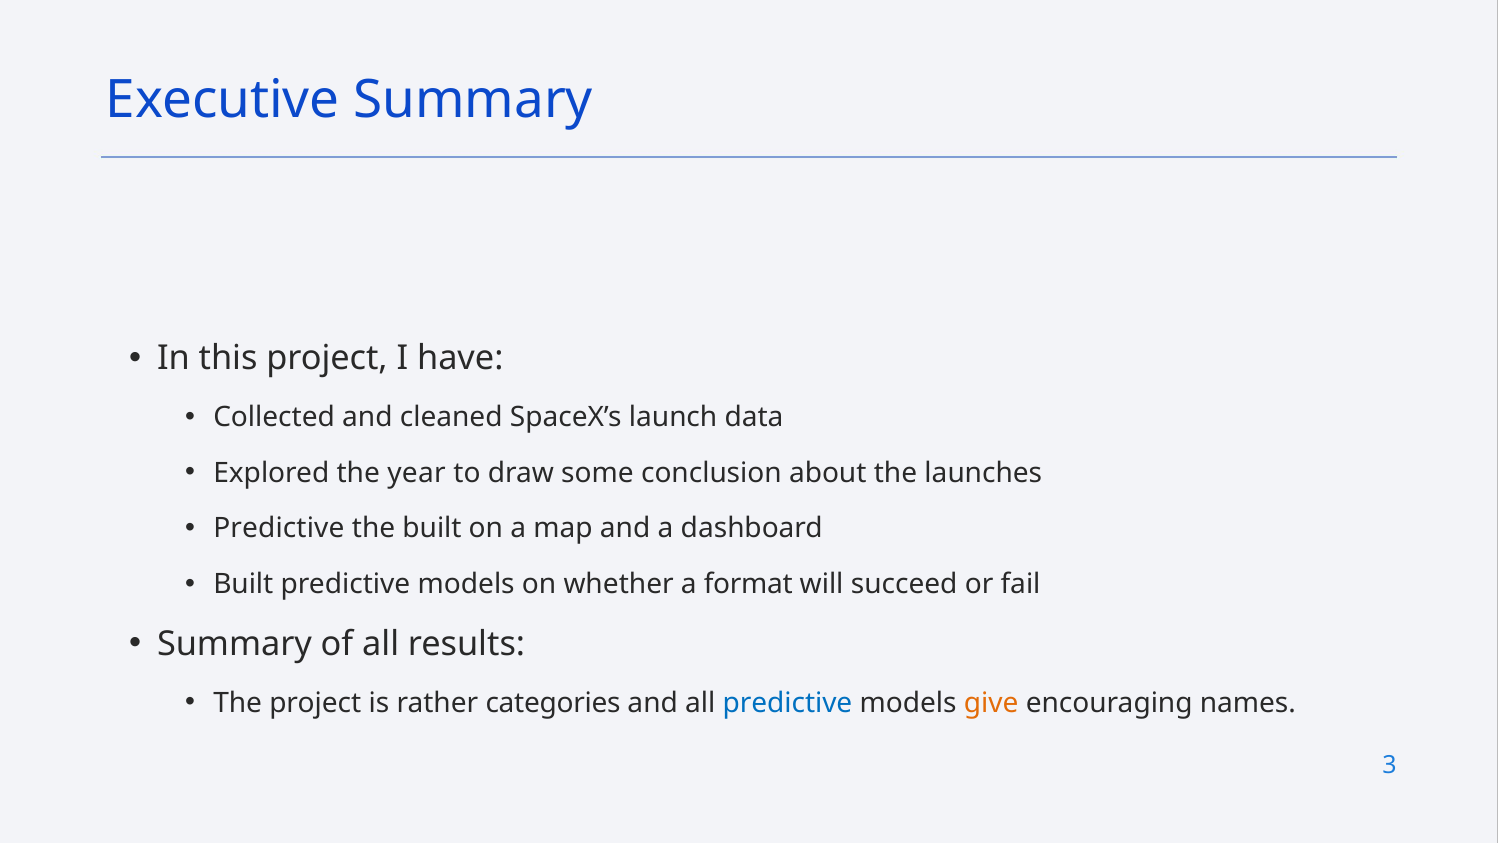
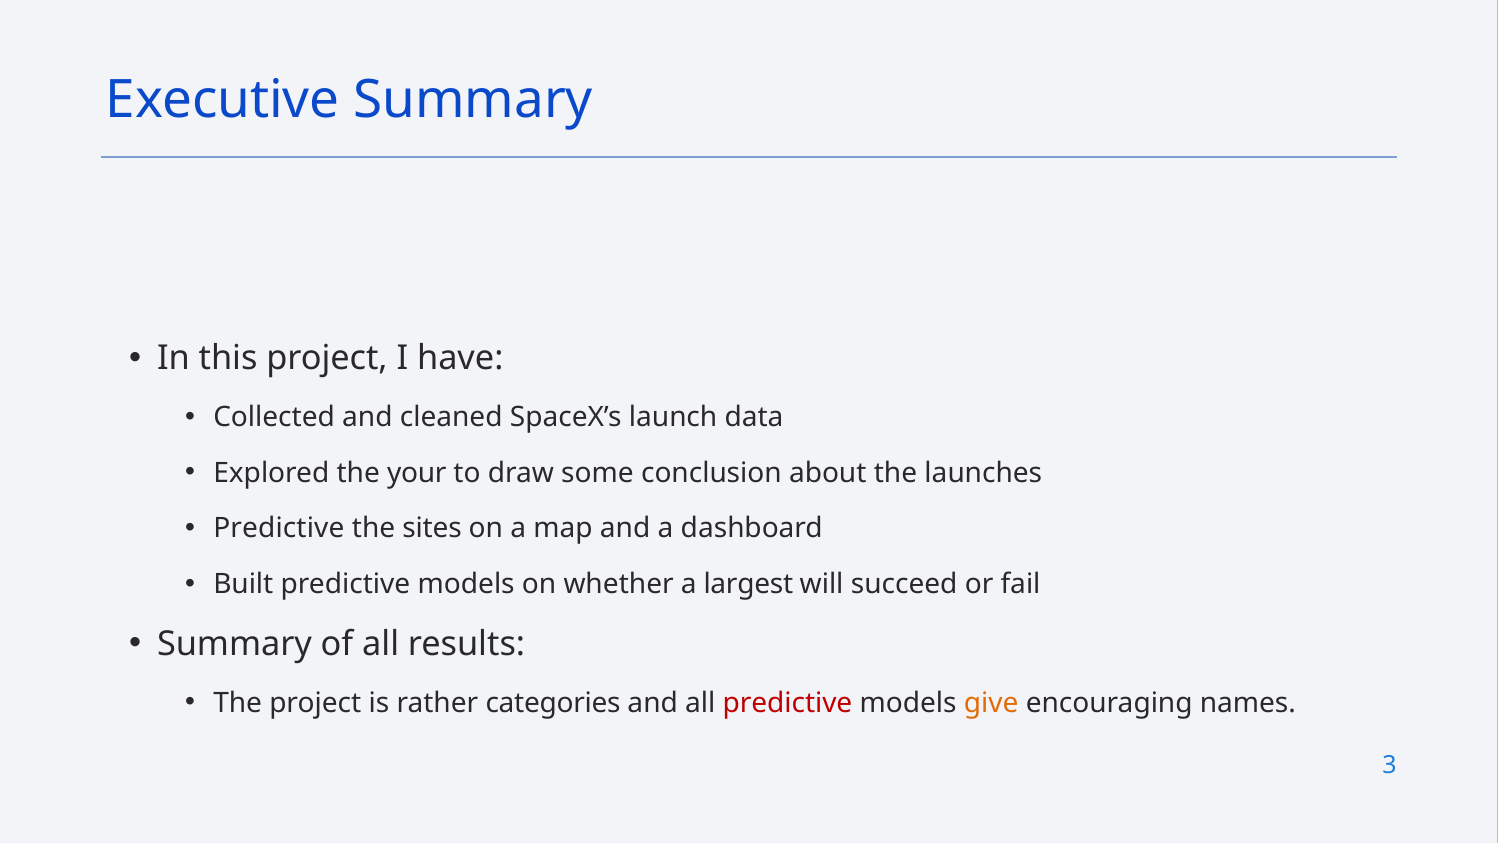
year: year -> your (417, 473)
the built: built -> sites (432, 528)
format: format -> largest (748, 584)
predictive colour: blue -> red (788, 703)
